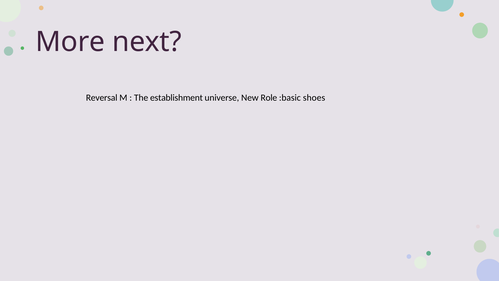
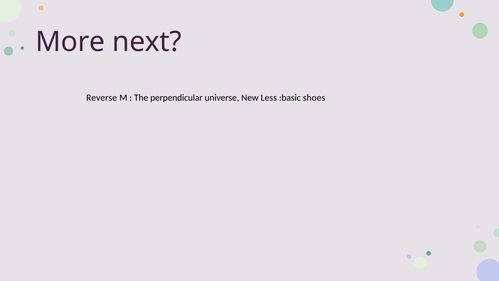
Reversal: Reversal -> Reverse (102, 98)
establishment: establishment -> perpendicular (176, 98)
Role: Role -> Less (269, 98)
